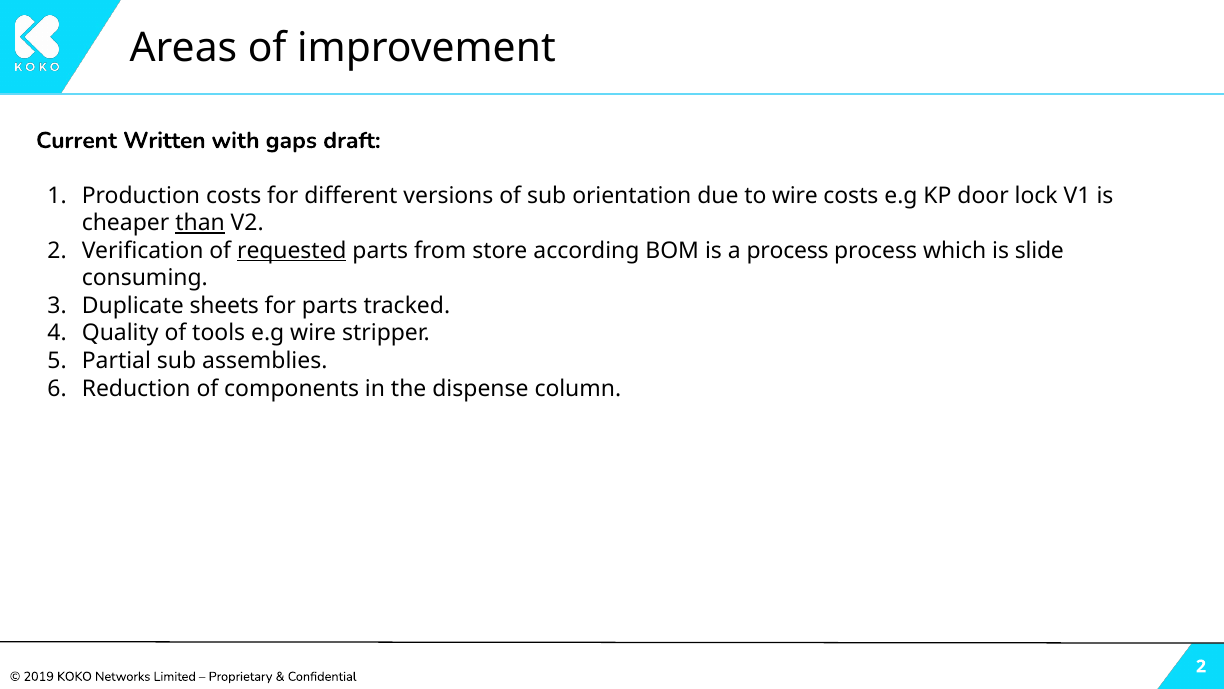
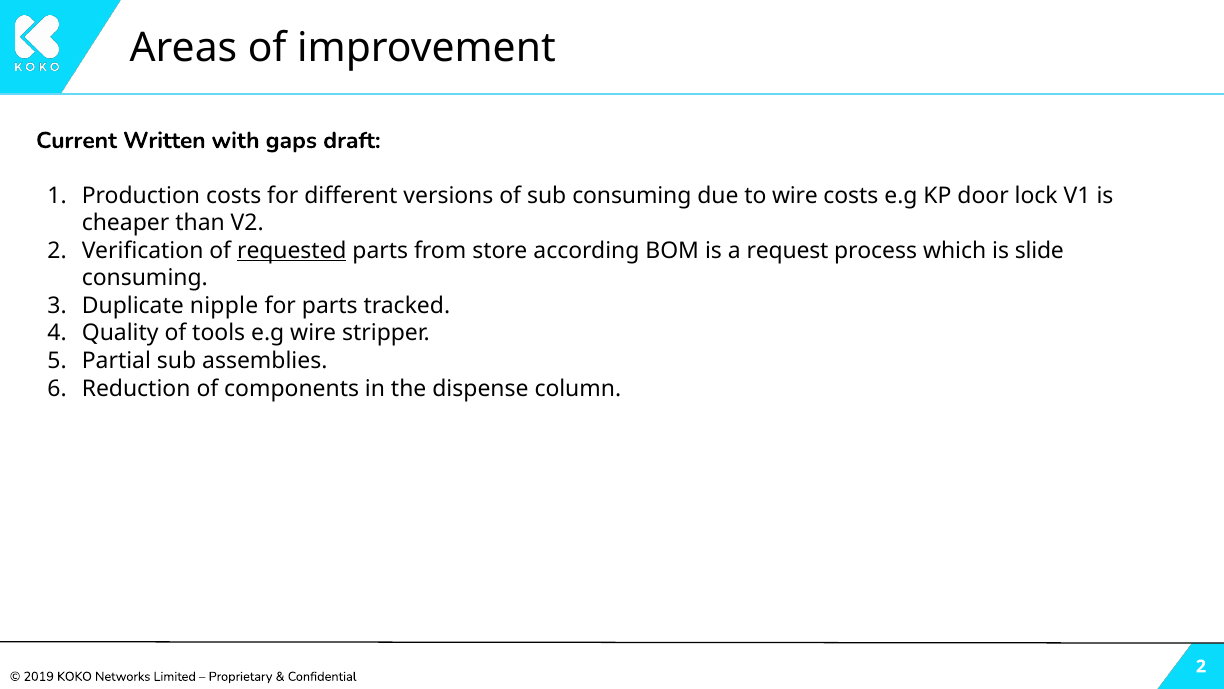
sub orientation: orientation -> consuming (632, 195)
than underline: present -> none (200, 223)
a process: process -> request (788, 251)
sheets: sheets -> nipple (224, 306)
